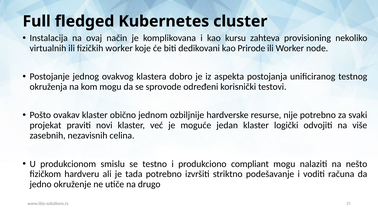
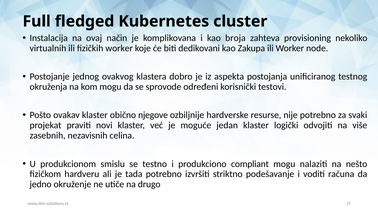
kursu: kursu -> broja (235, 38)
Prirode: Prirode -> Zakupa (251, 48)
jednom: jednom -> njegove (153, 115)
